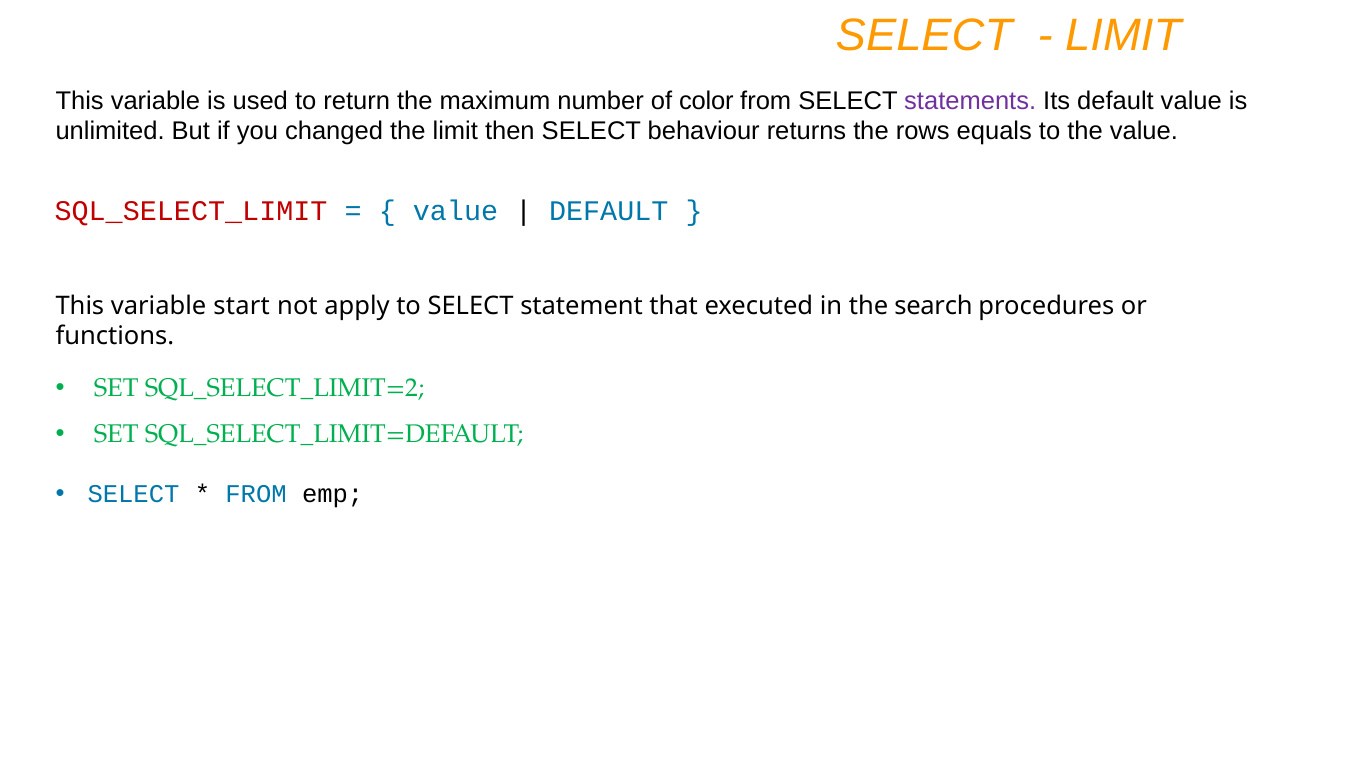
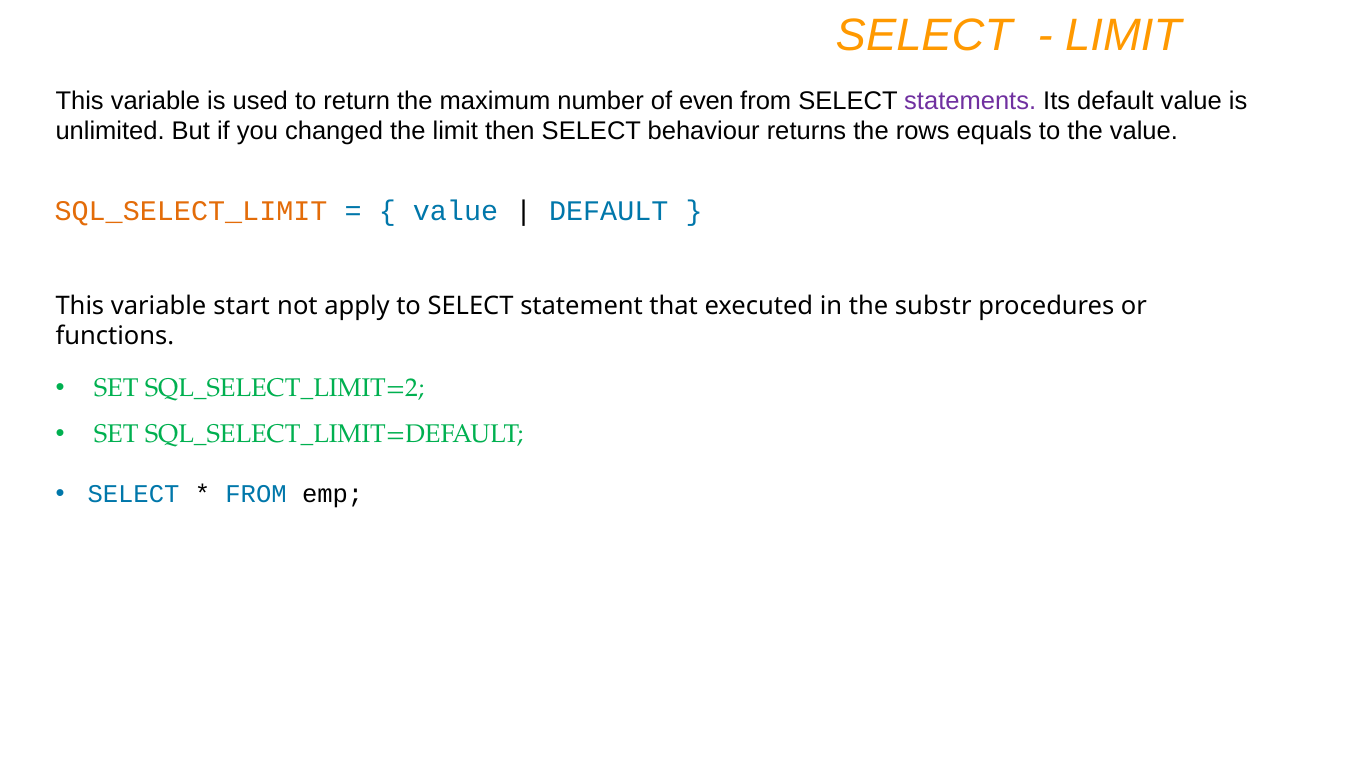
color: color -> even (706, 101)
SQL_SELECT_LIMIT colour: red -> orange (191, 211)
search: search -> substr (933, 306)
